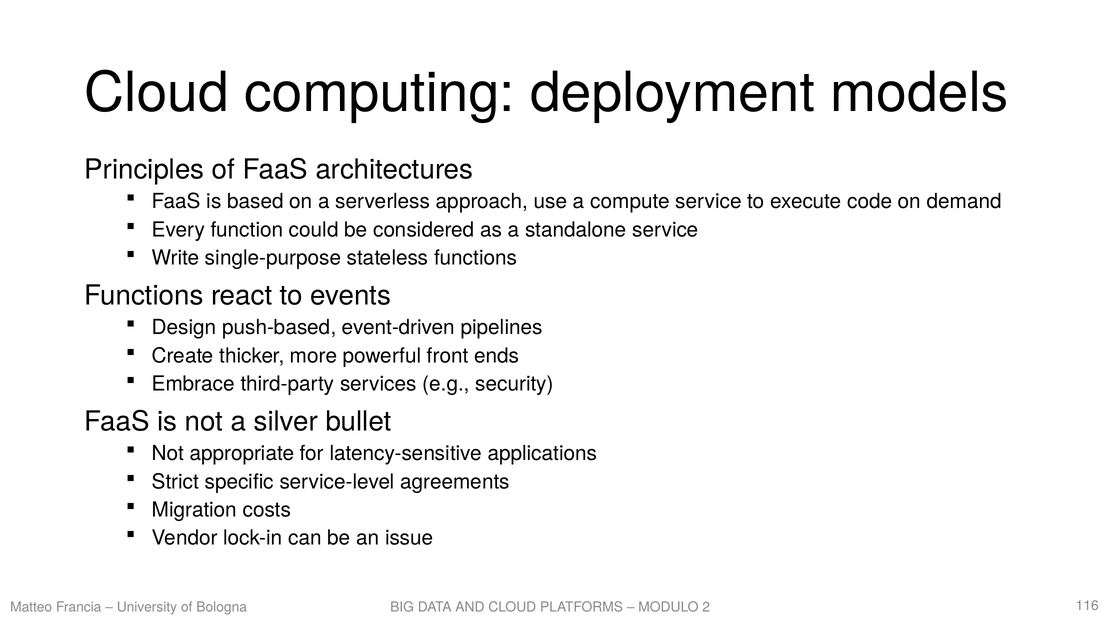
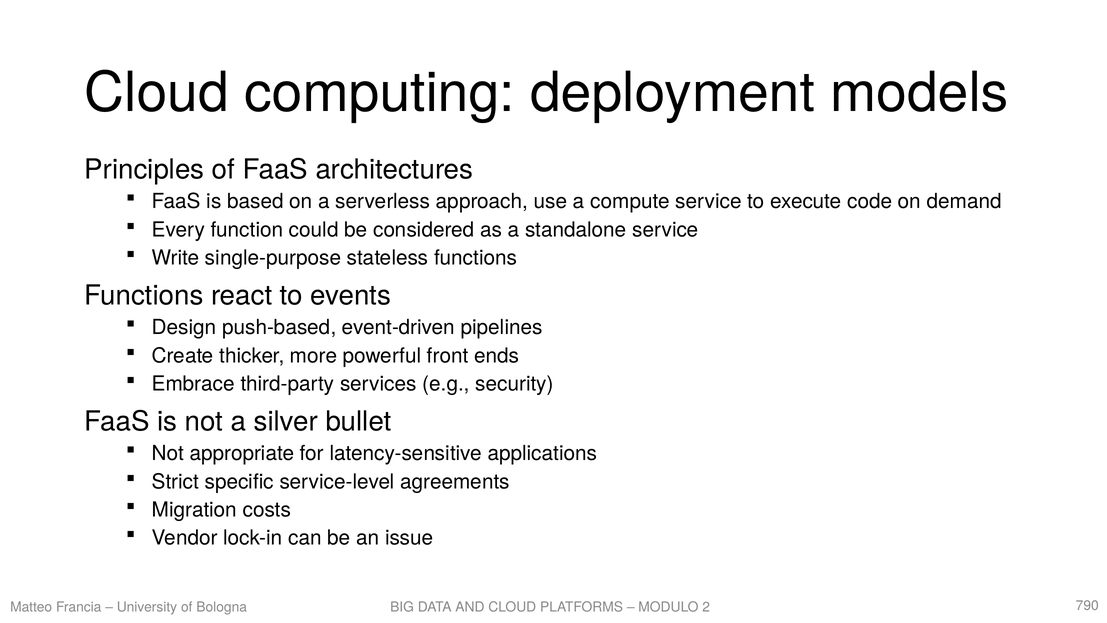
116: 116 -> 790 (1087, 605)
